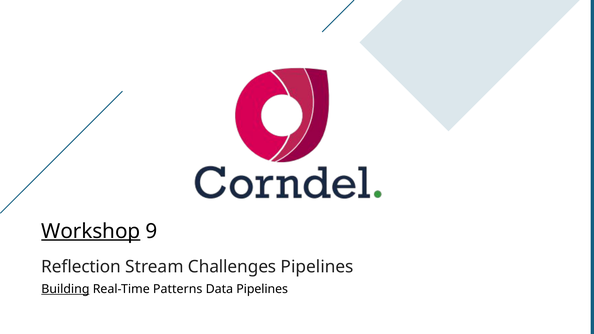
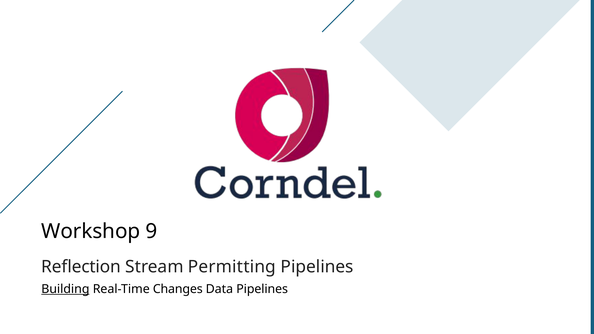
Workshop underline: present -> none (91, 231)
Challenges: Challenges -> Permitting (232, 267)
Patterns: Patterns -> Changes (178, 289)
